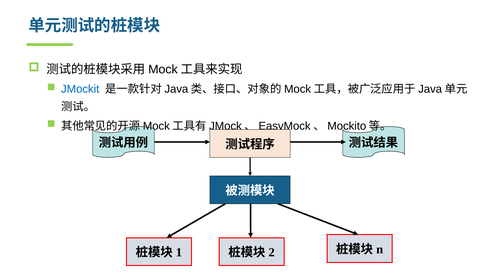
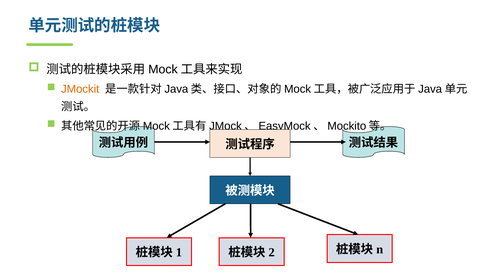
JMockit colour: blue -> orange (80, 89)
